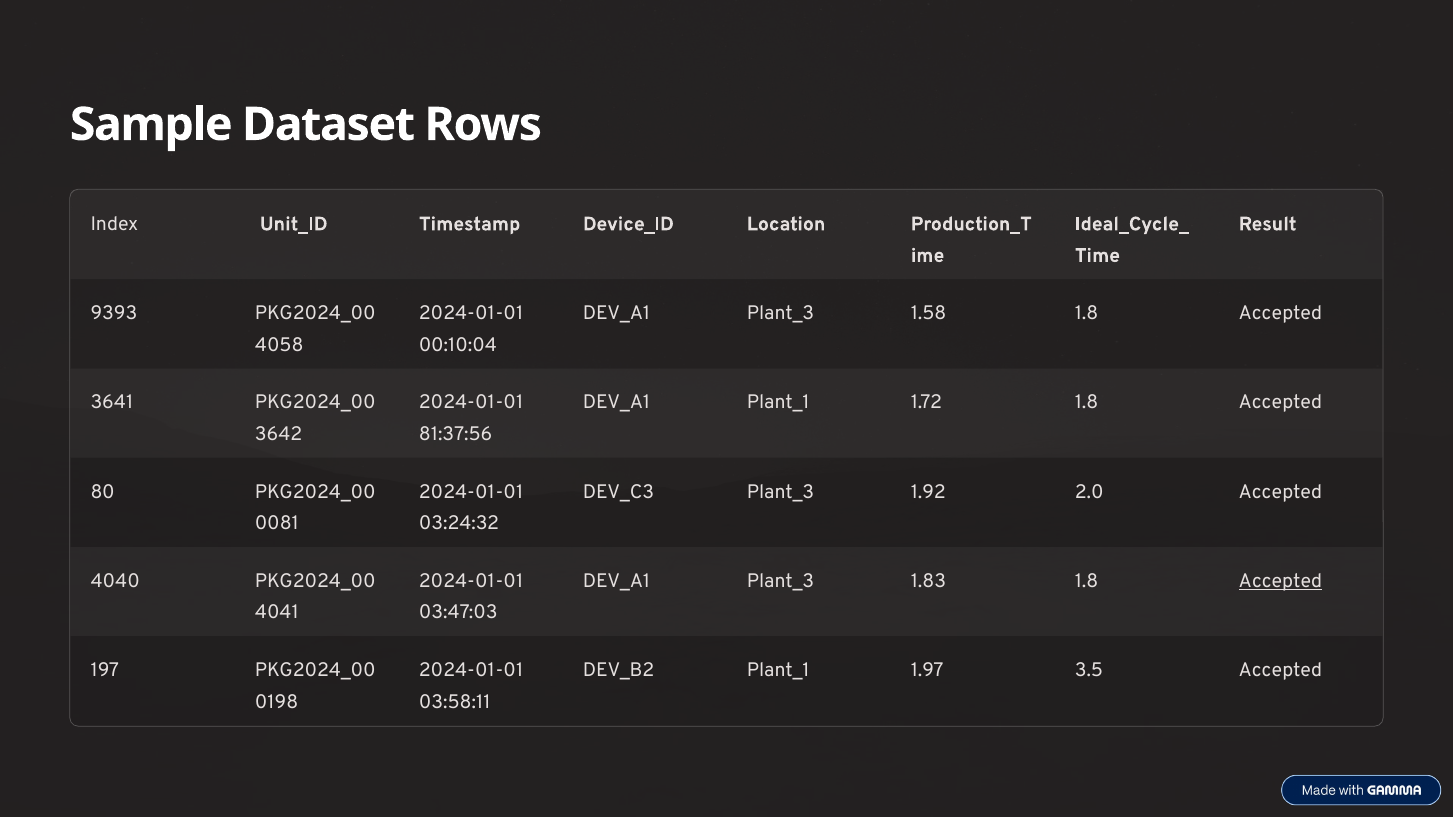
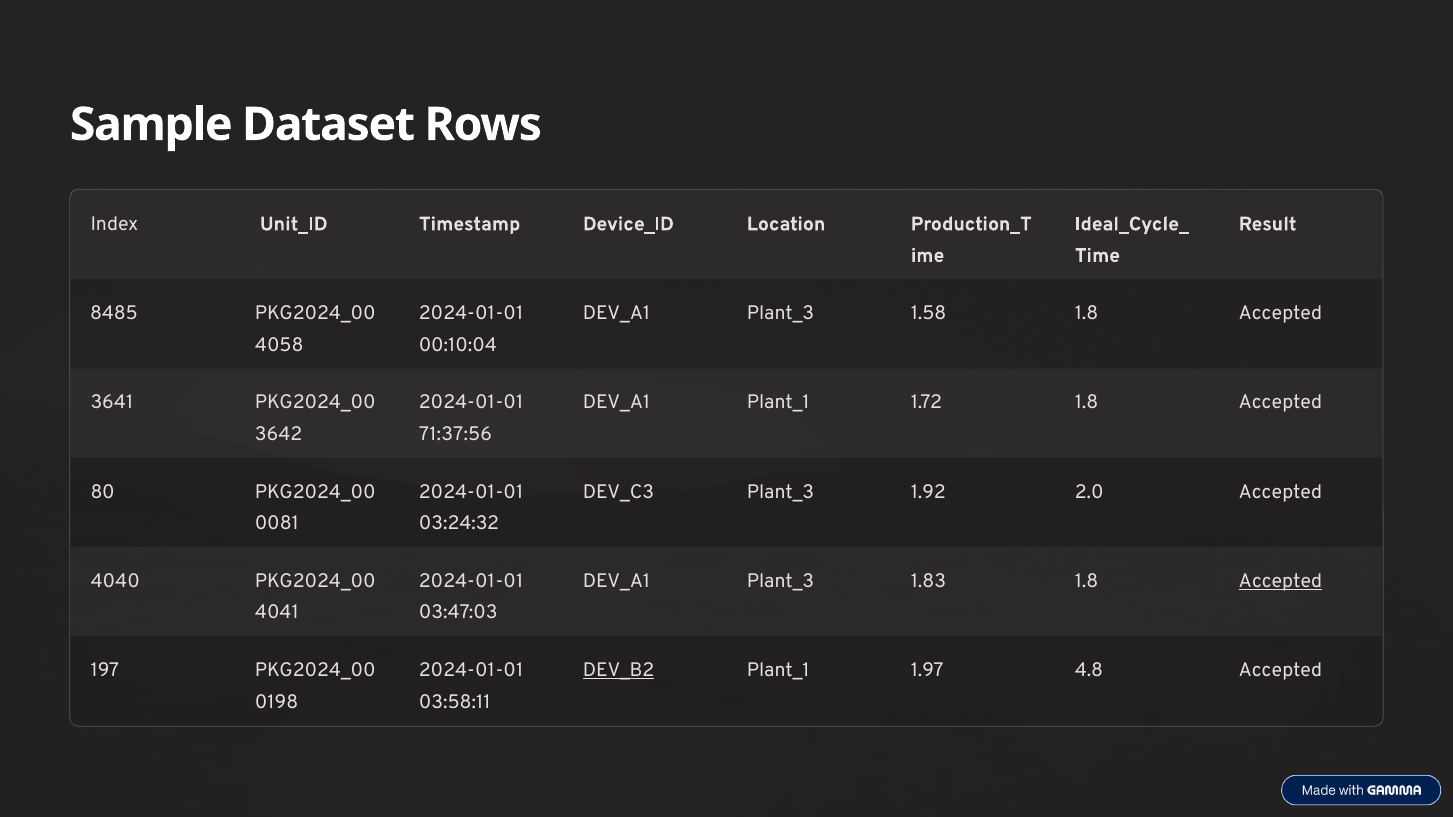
9393: 9393 -> 8485 (114, 313)
81:37:56: 81:37:56 -> 71:37:56 (455, 434)
DEV_B2 underline: none -> present (619, 670)
3.5: 3.5 -> 4.8 (1089, 670)
